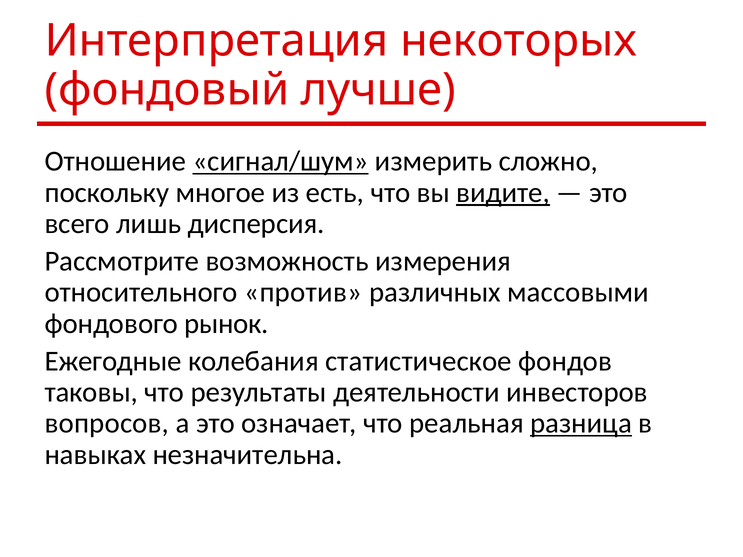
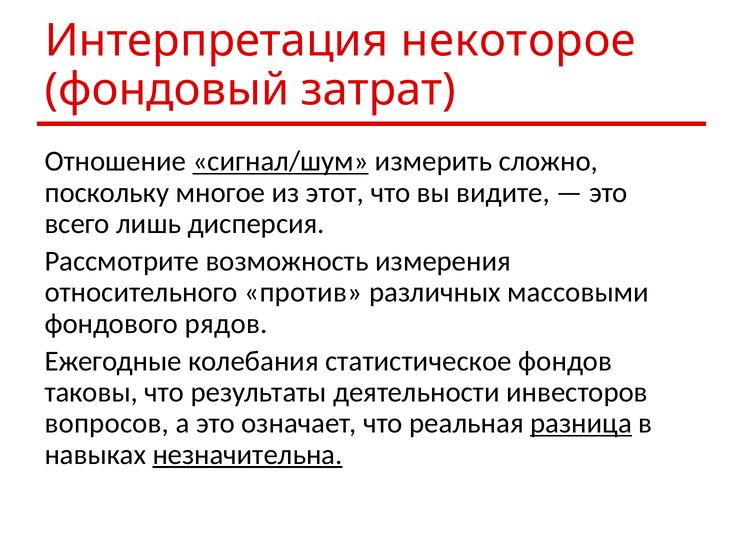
некоторых: некоторых -> некоторое (518, 41)
лучше: лучше -> затрат (378, 90)
есть: есть -> этот (335, 193)
видите underline: present -> none (503, 193)
рынок: рынок -> рядов (226, 324)
незначительна underline: none -> present (248, 455)
